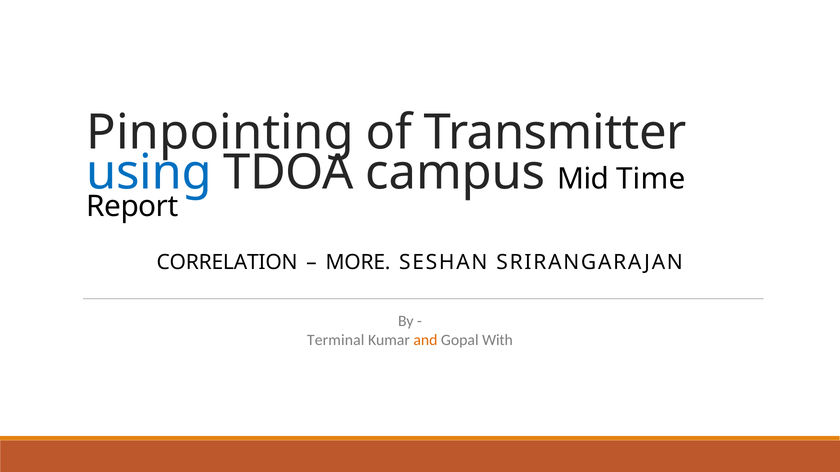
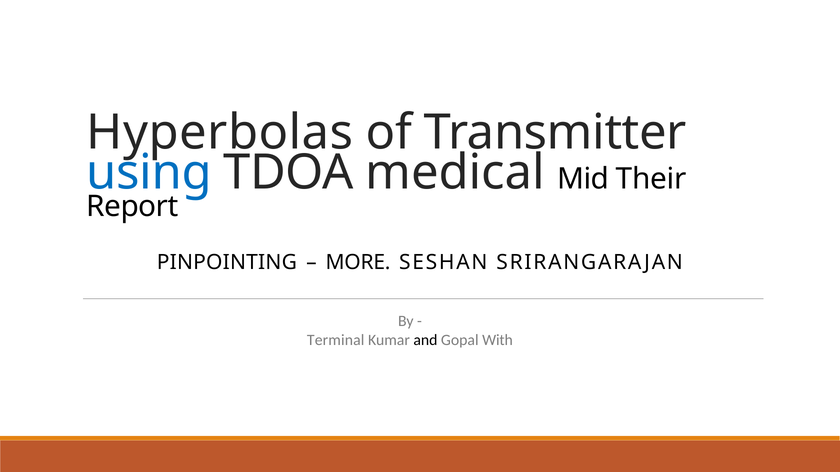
Pinpointing: Pinpointing -> Hyperbolas (220, 133)
campus: campus -> medical (455, 173)
Time: Time -> Their (651, 179)
CORRELATION: CORRELATION -> PINPOINTING (227, 263)
and colour: orange -> black (425, 341)
